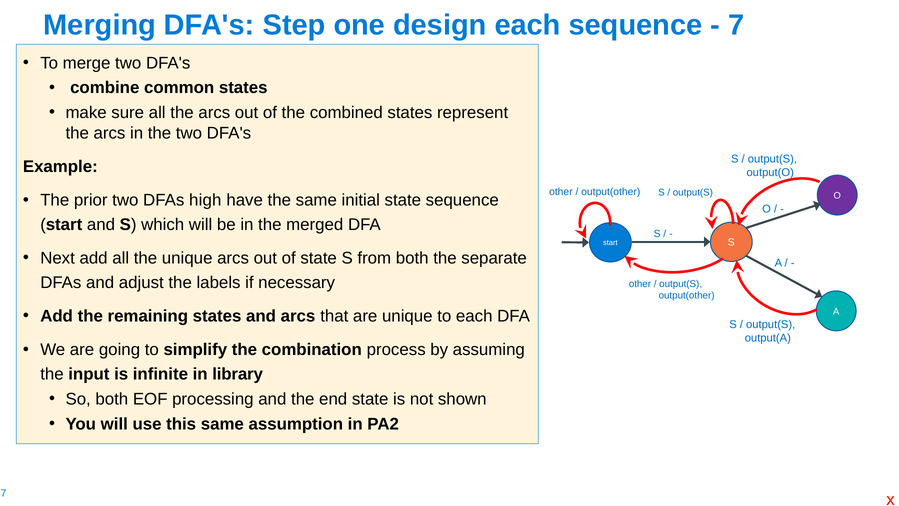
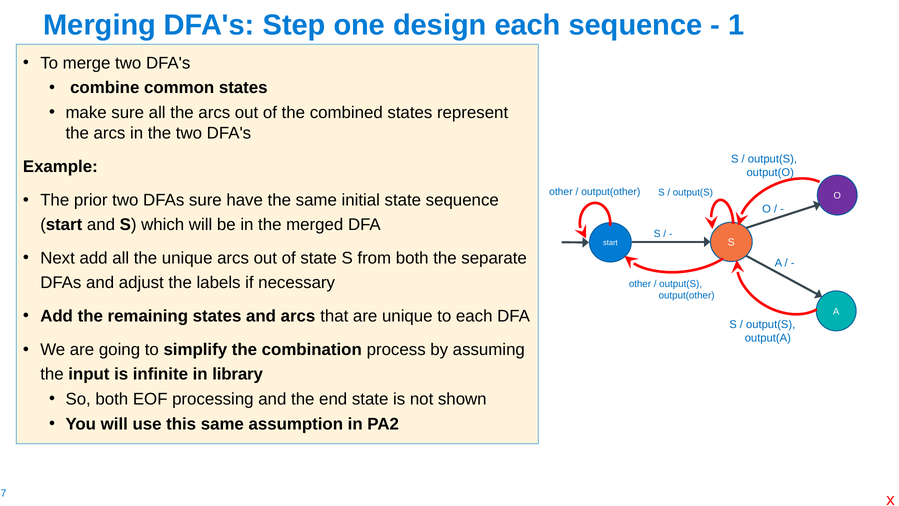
7: 7 -> 1 (736, 25)
DFAs high: high -> sure (205, 200)
